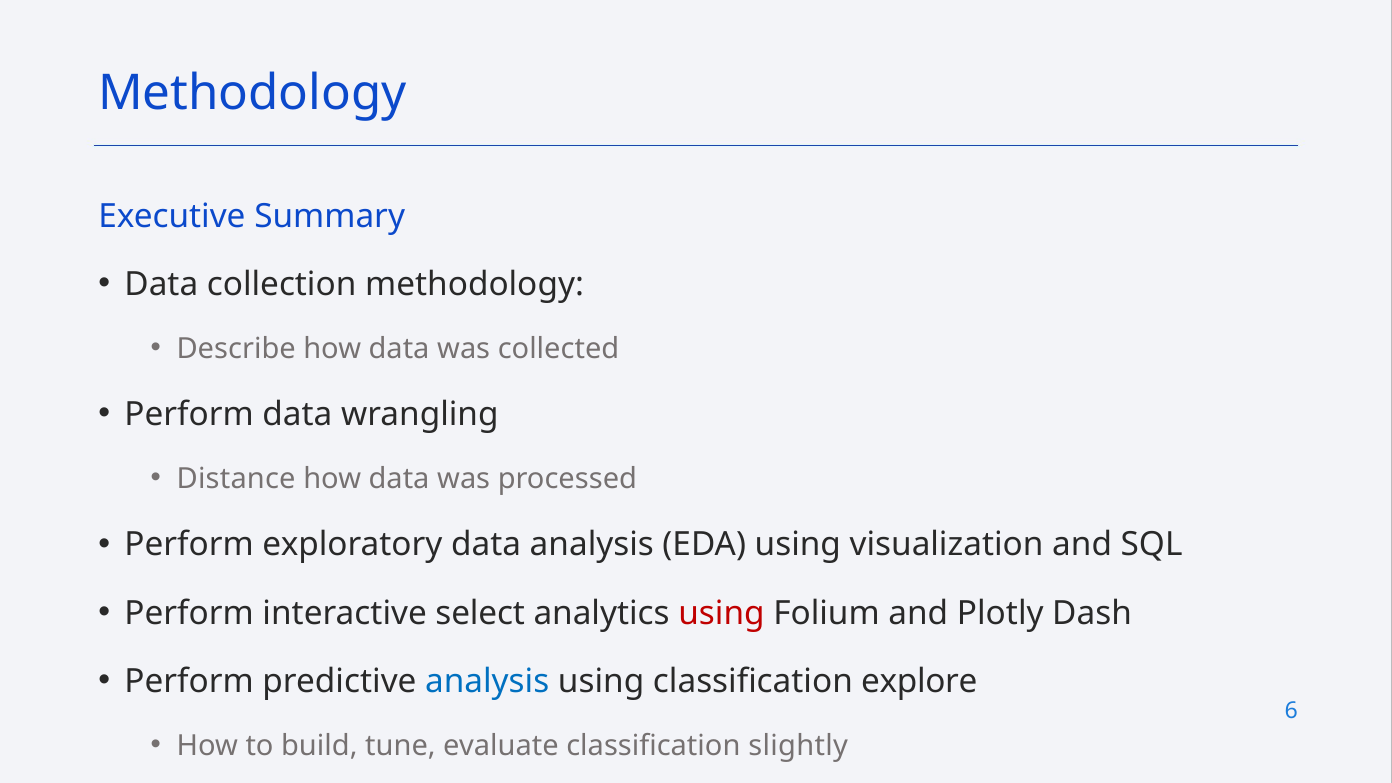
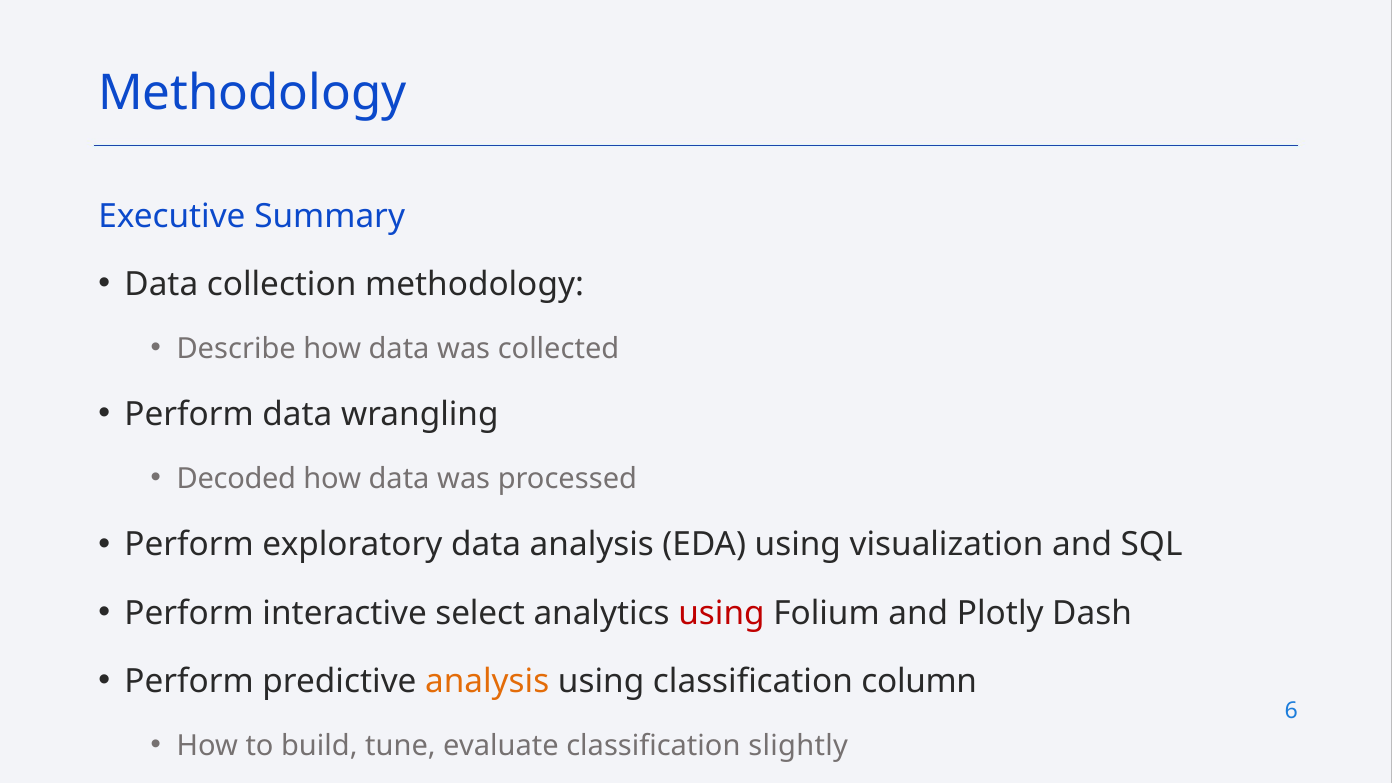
Distance: Distance -> Decoded (236, 479)
analysis colour: blue -> orange (487, 681)
explore: explore -> column (919, 681)
